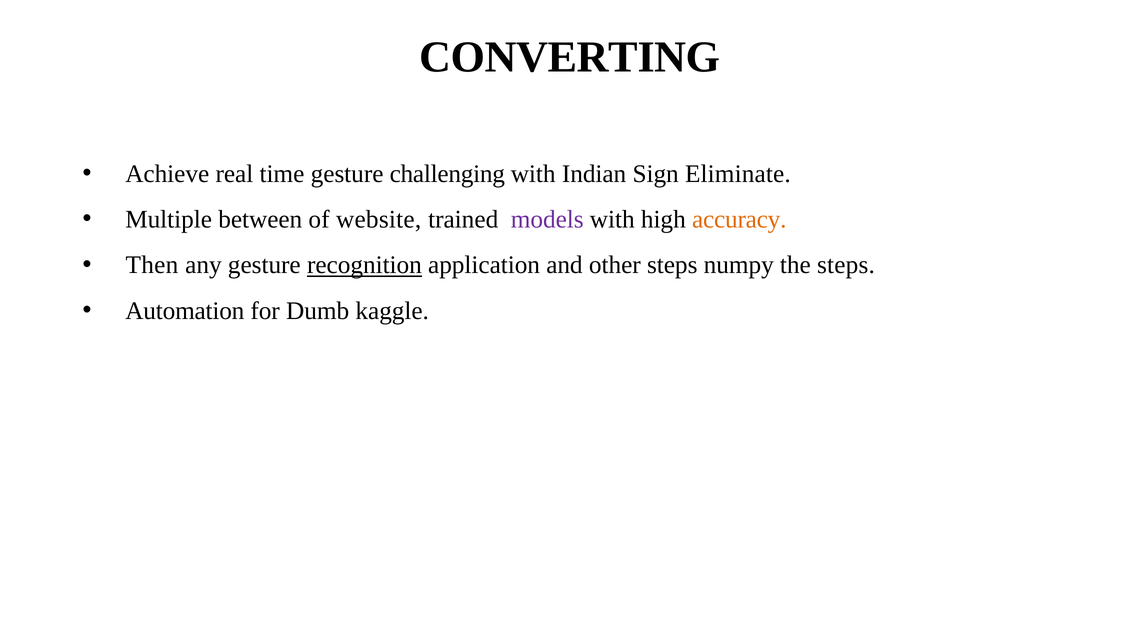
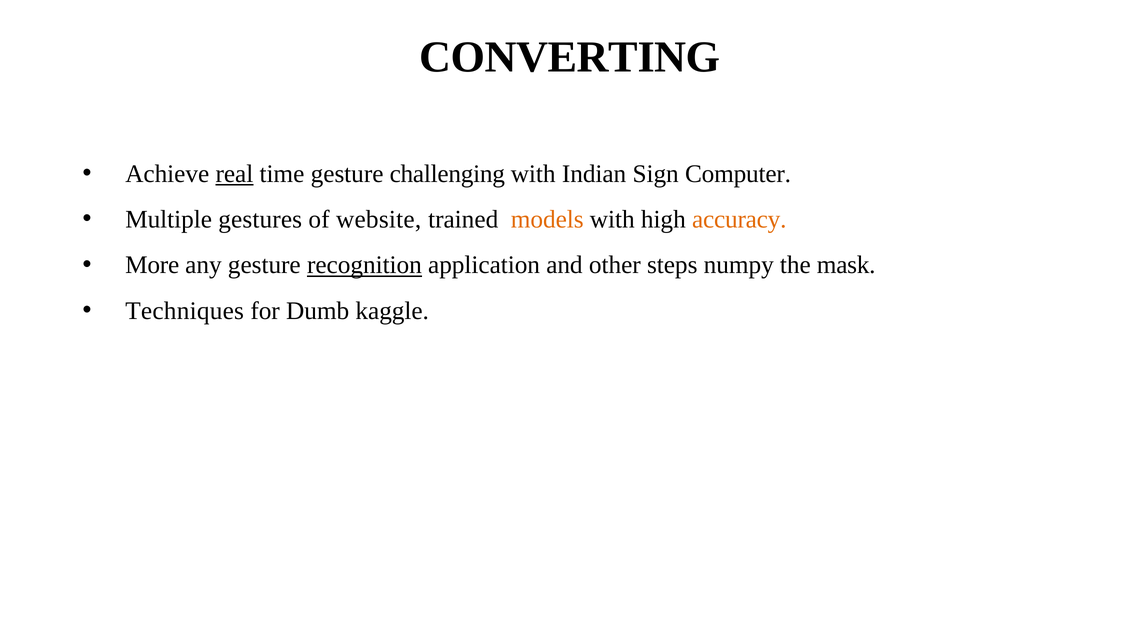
real underline: none -> present (234, 174)
Eliminate: Eliminate -> Computer (738, 174)
between: between -> gestures (260, 219)
models colour: purple -> orange (547, 219)
Then: Then -> More (152, 265)
the steps: steps -> mask (846, 265)
Automation: Automation -> Techniques (185, 311)
